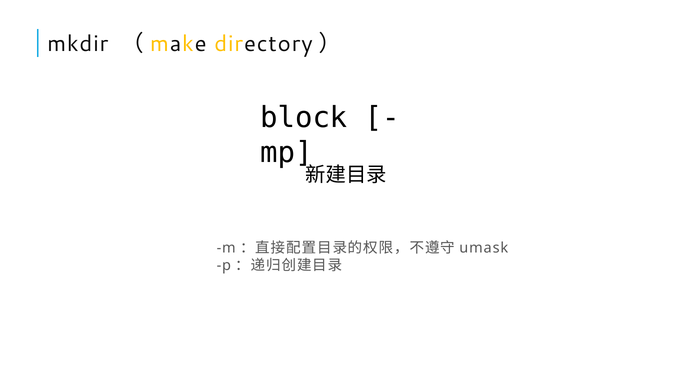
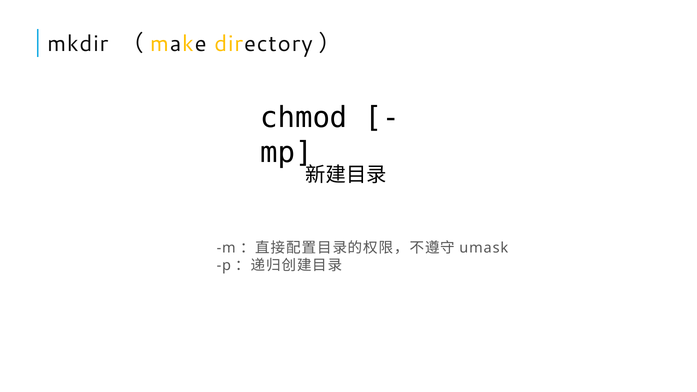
block: block -> chmod (304, 118)
